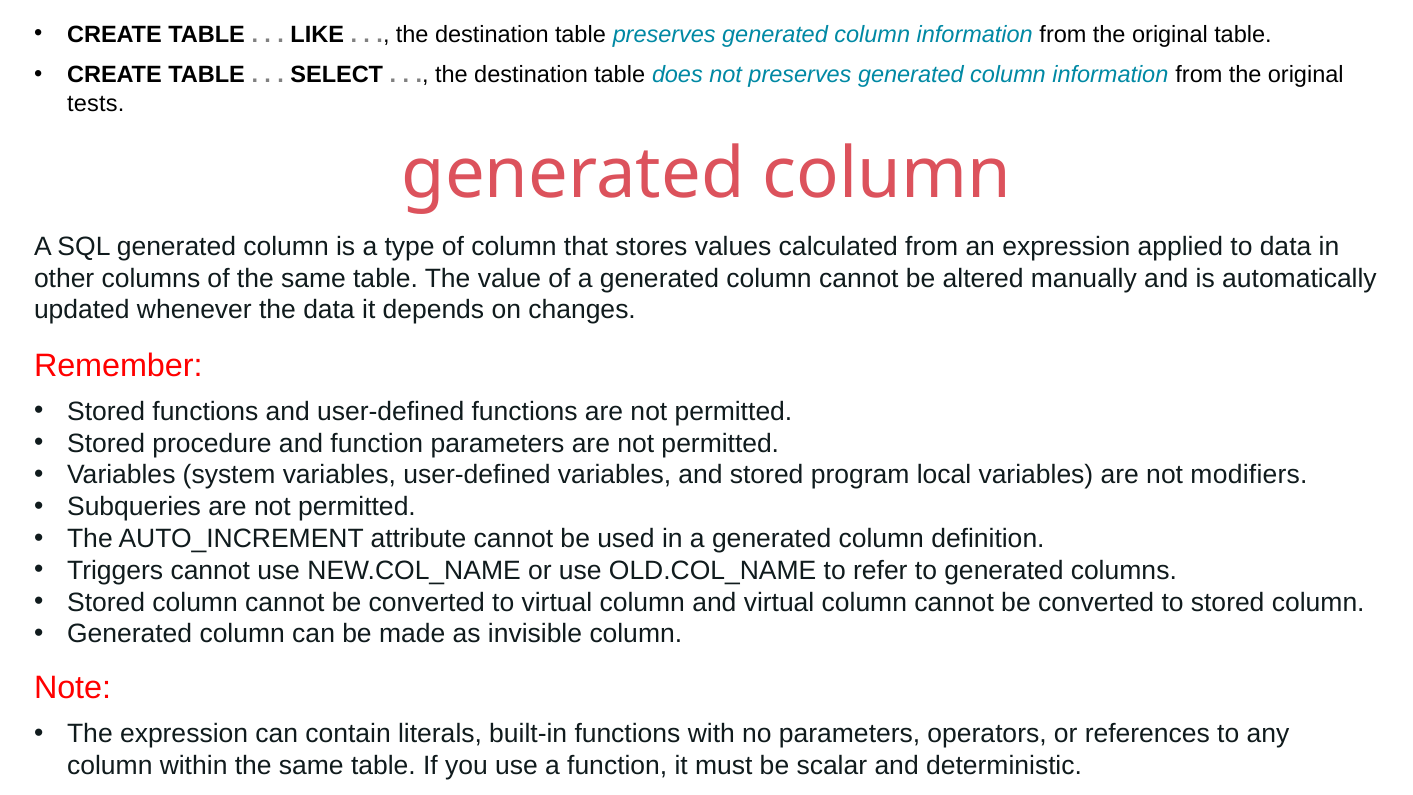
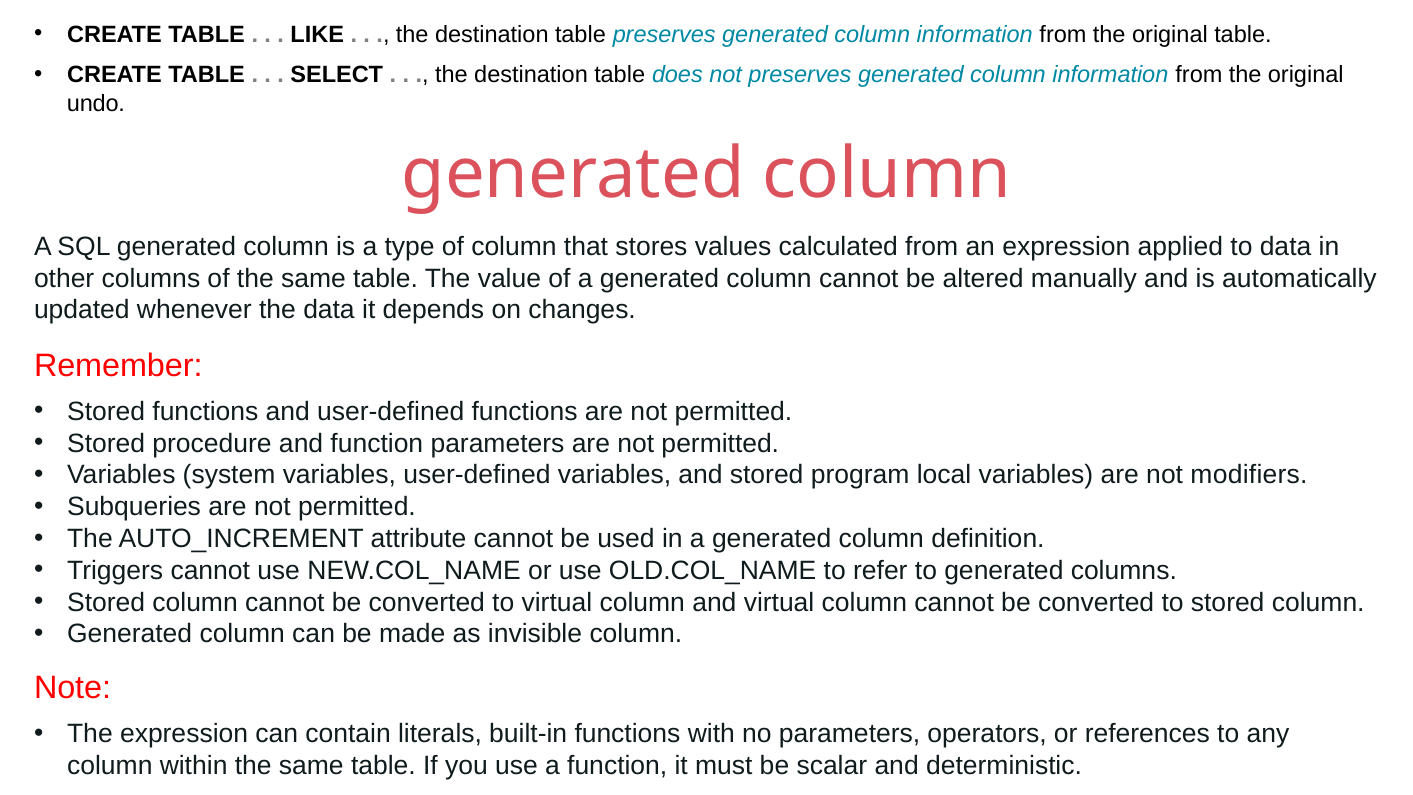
tests: tests -> undo (96, 103)
